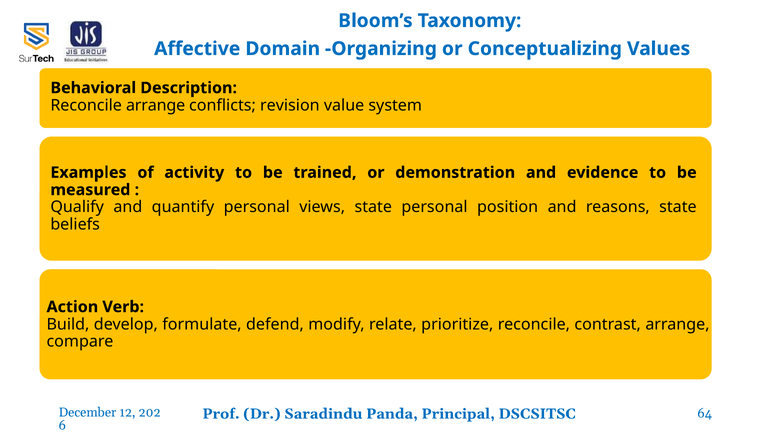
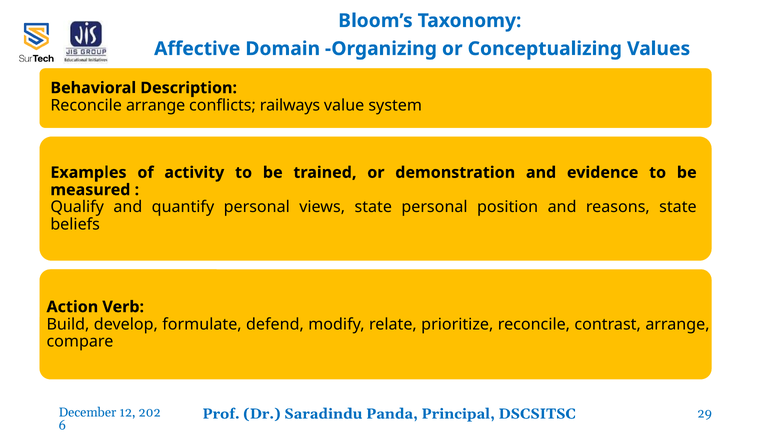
revision: revision -> railways (290, 105)
64: 64 -> 29 (705, 414)
